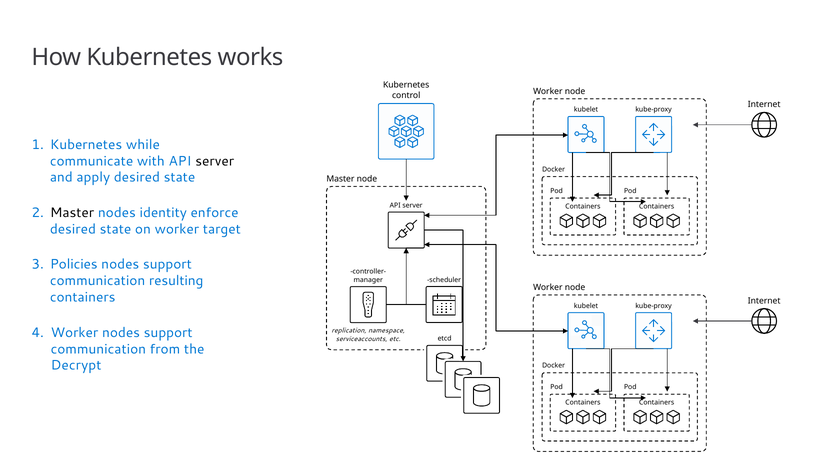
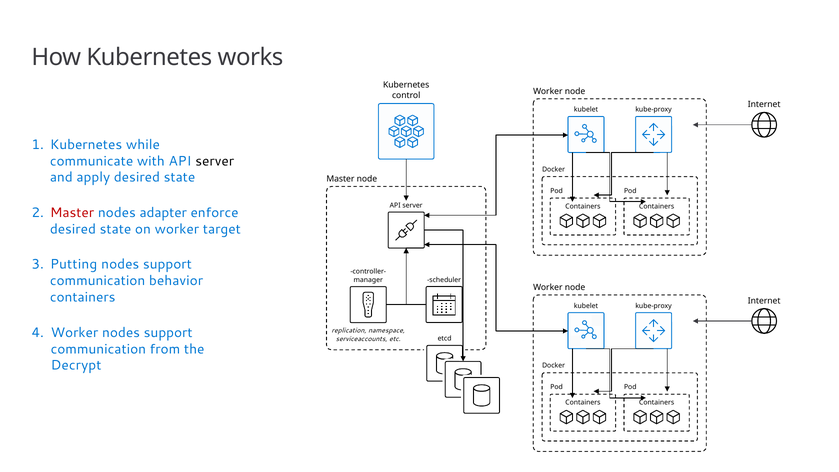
Master colour: black -> red (72, 213)
identity: identity -> adapter (163, 213)
Policies: Policies -> Putting (74, 264)
resulting: resulting -> behavior (176, 281)
